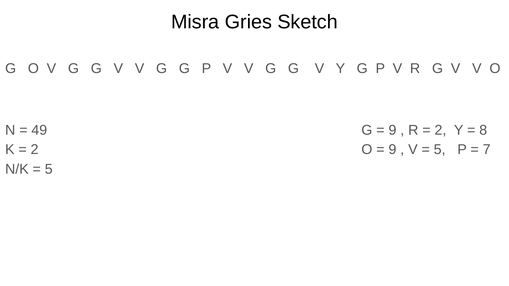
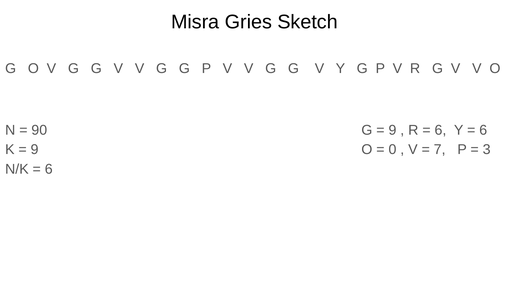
49: 49 -> 90 (39, 130)
2: 2 -> 6 (440, 130)
8: 8 -> 6 (483, 130)
2: 2 -> 9 (35, 150)
9: 9 -> 0 (392, 150)
5: 5 -> 7 (440, 150)
7: 7 -> 3 (487, 150)
5: 5 -> 6 (49, 169)
